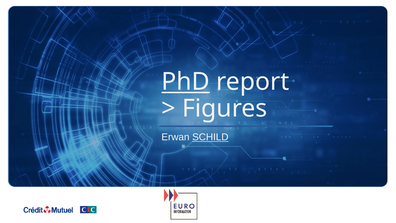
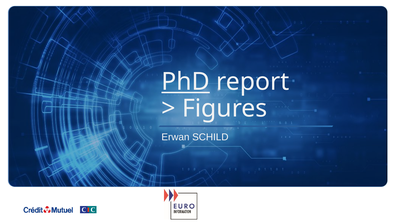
SCHILD underline: present -> none (210, 137)
